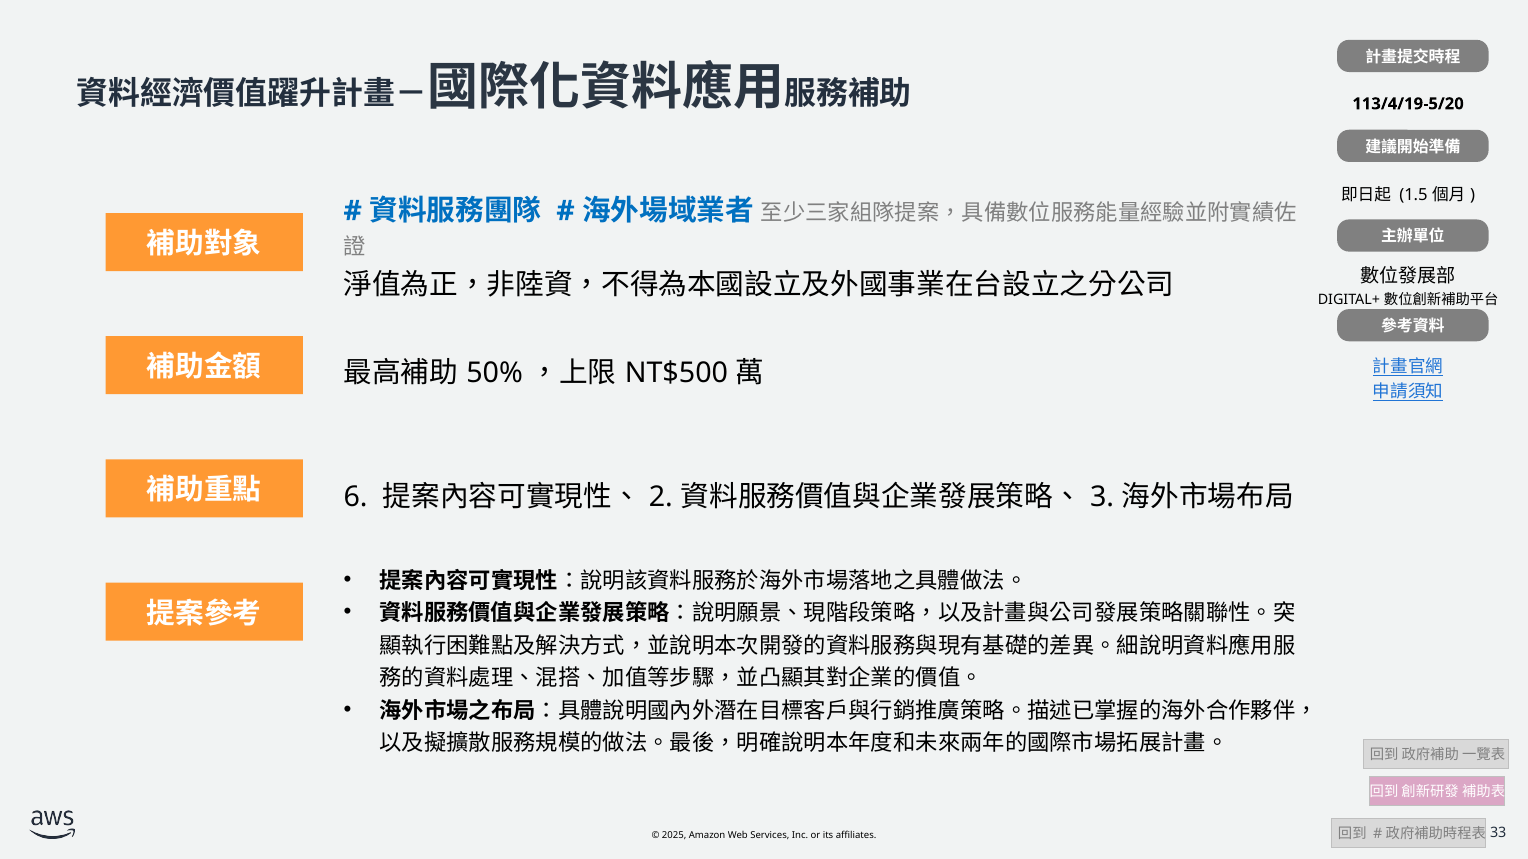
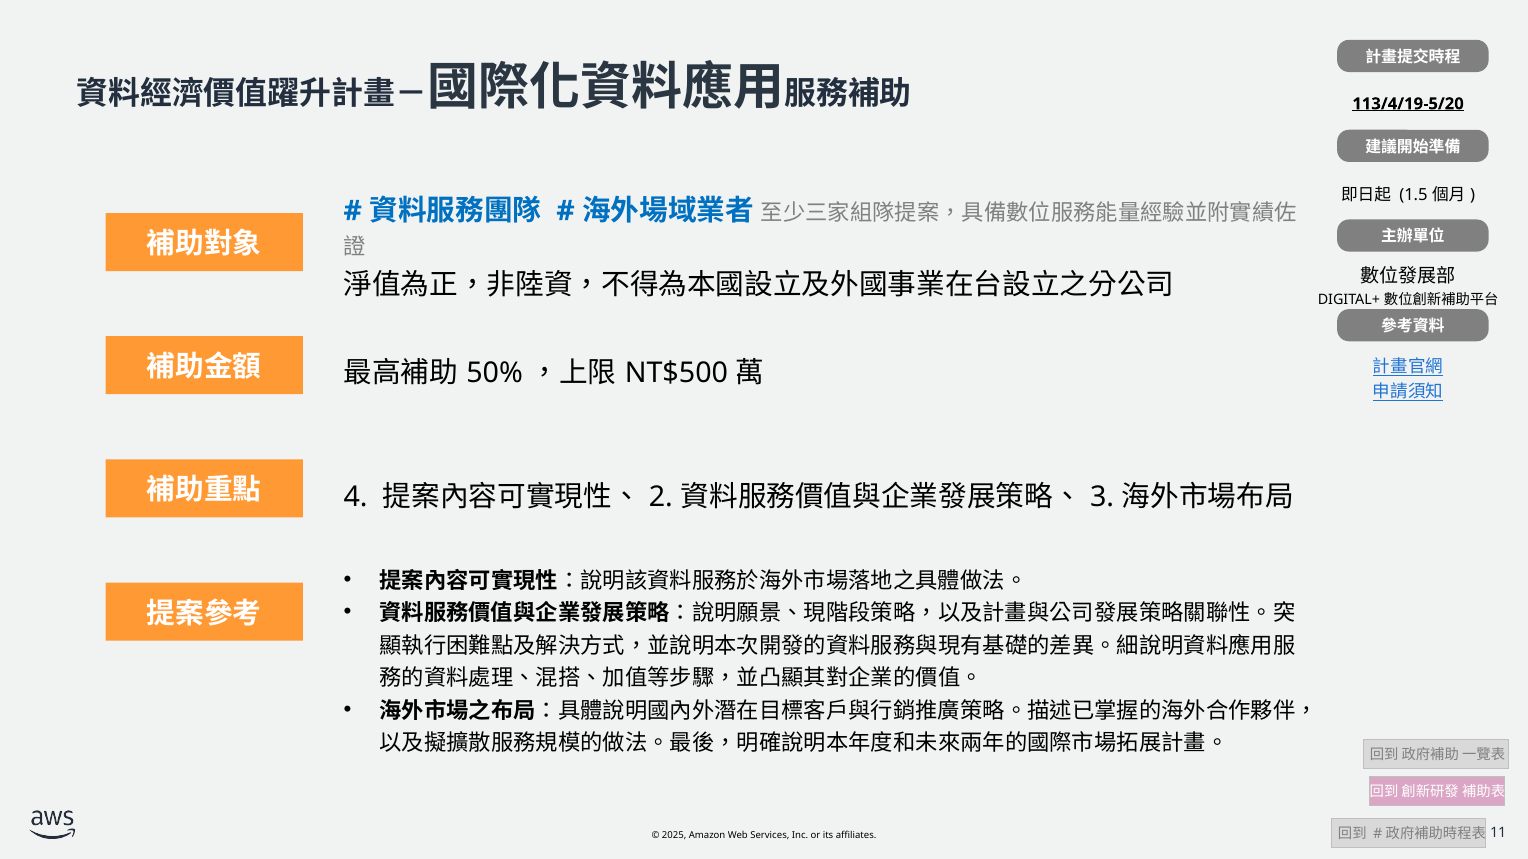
113/4/19-5/20 underline: none -> present (1408, 104)
6: 6 -> 4 (356, 498)
33: 33 -> 11 (1498, 834)
